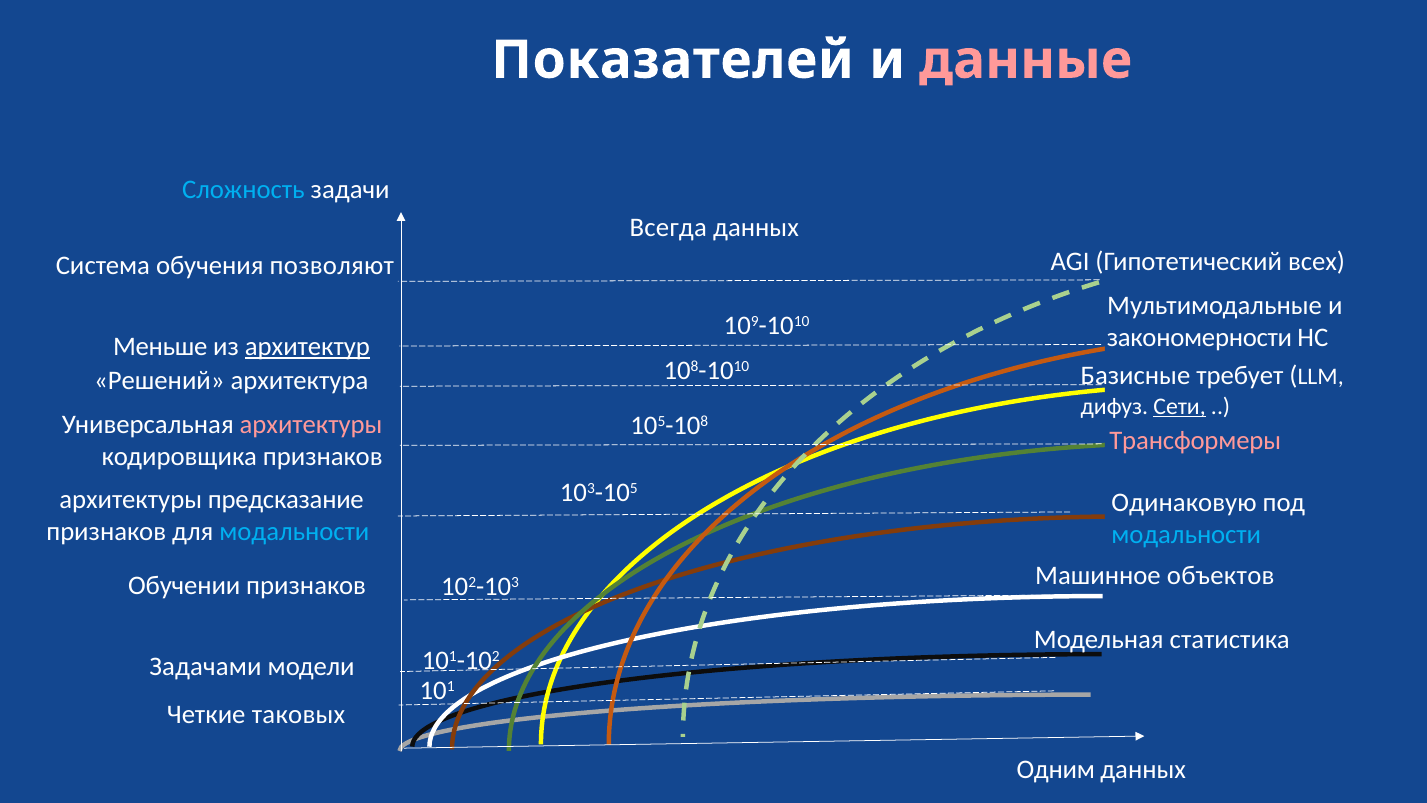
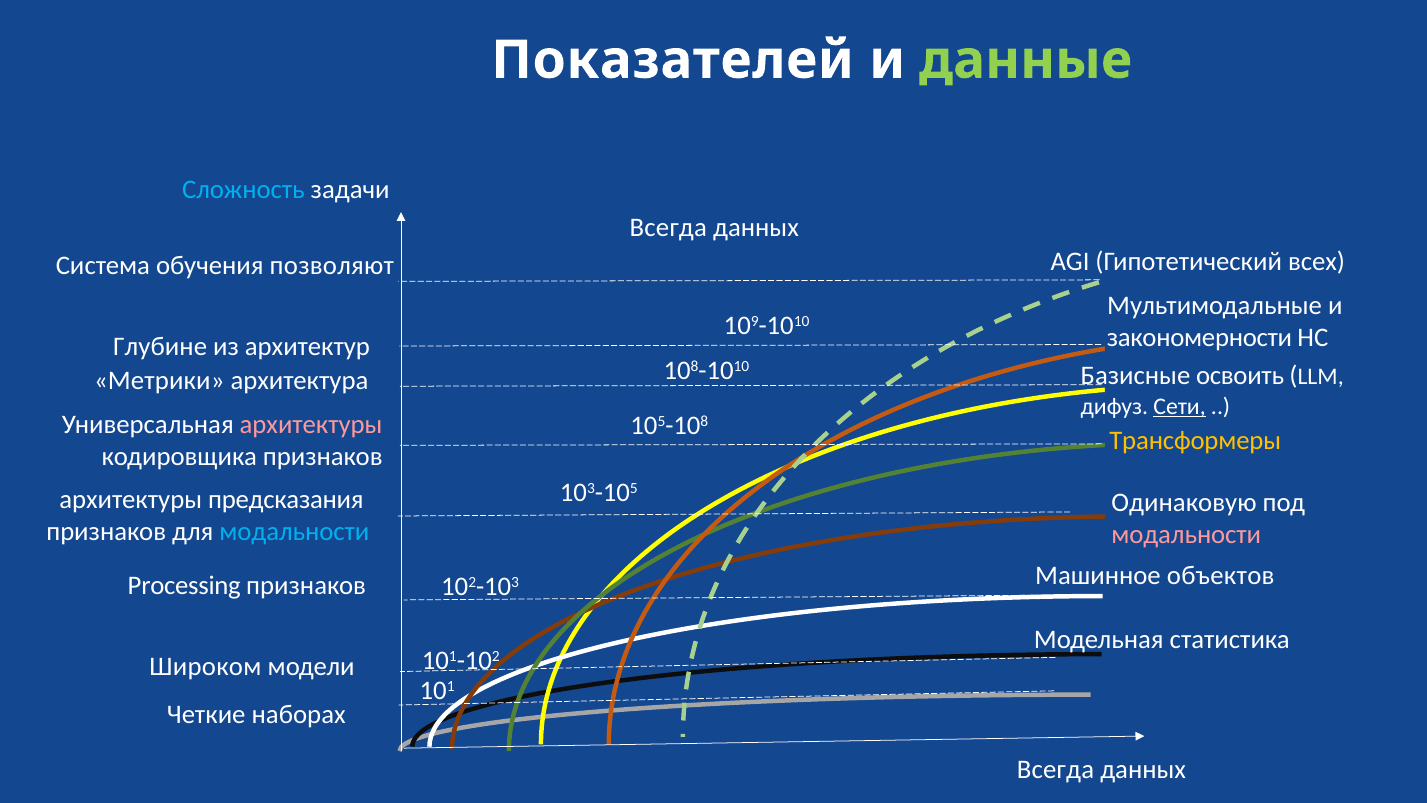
данные colour: pink -> light green (1026, 60)
Меньше: Меньше -> Глубине (160, 347)
архитектур underline: present -> none (307, 347)
требует: требует -> освоить (1240, 376)
Решений: Решений -> Метрики (159, 381)
Трансформеры colour: pink -> yellow (1195, 441)
предсказание: предсказание -> предсказания (286, 499)
модальности colour: light blue -> pink (1186, 535)
Обучении: Обучении -> Processing (184, 586)
Задачами: Задачами -> Широком (205, 666)
таковых: таковых -> наборах (299, 715)
Одним: Одним -> Всегда (1055, 769)
